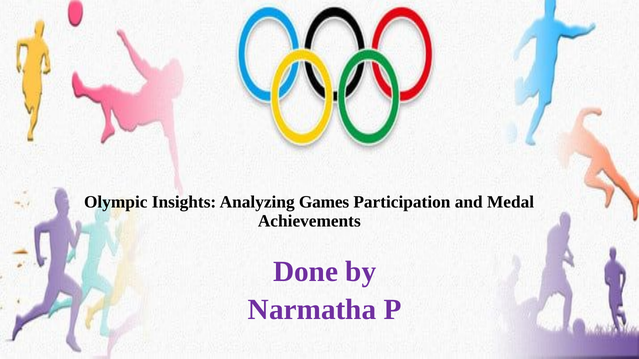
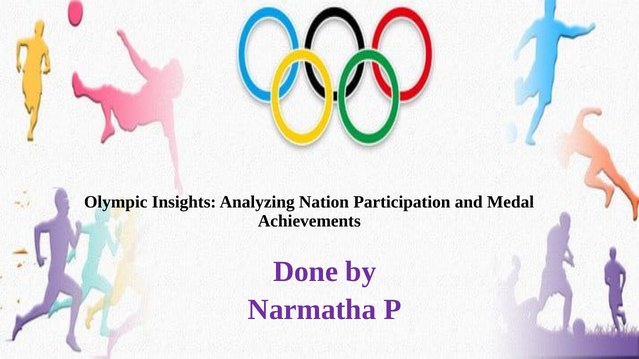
Games: Games -> Nation (324, 203)
